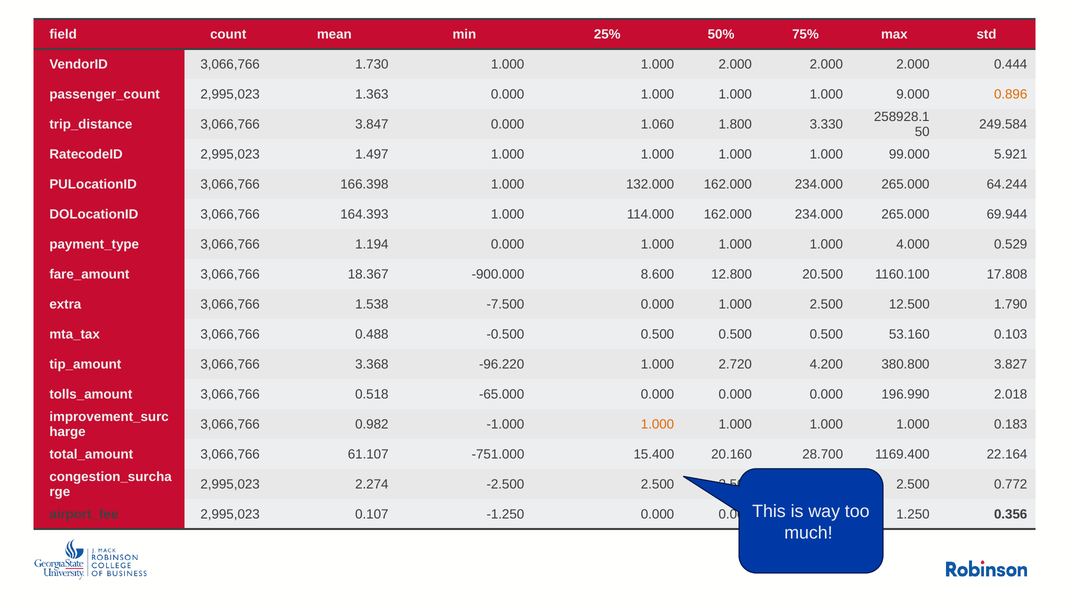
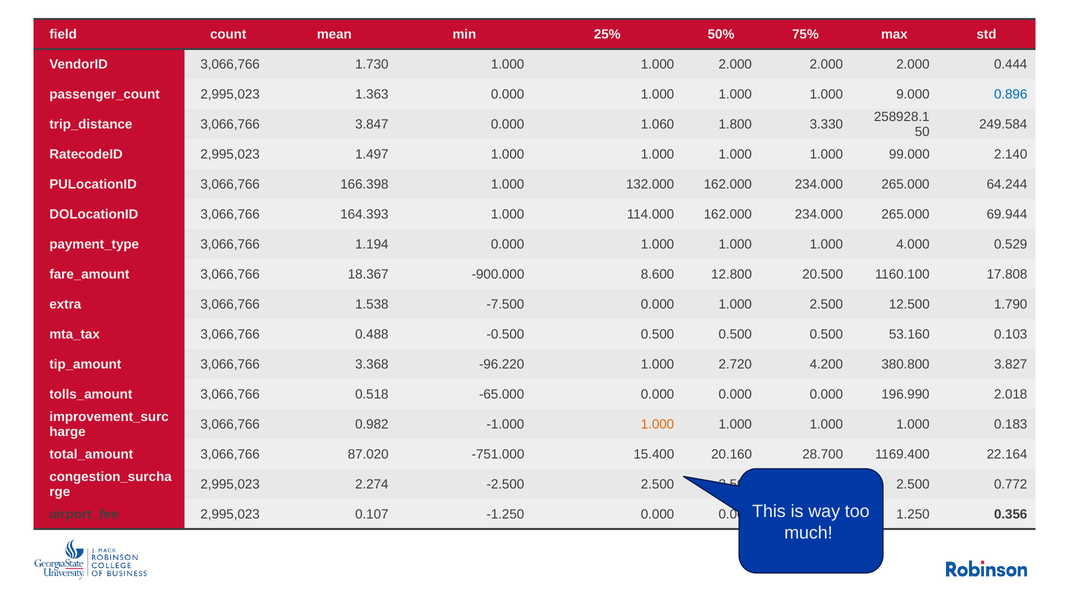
0.896 colour: orange -> blue (1011, 94)
5.921: 5.921 -> 2.140 (1011, 154)
61.107: 61.107 -> 87.020 (368, 454)
